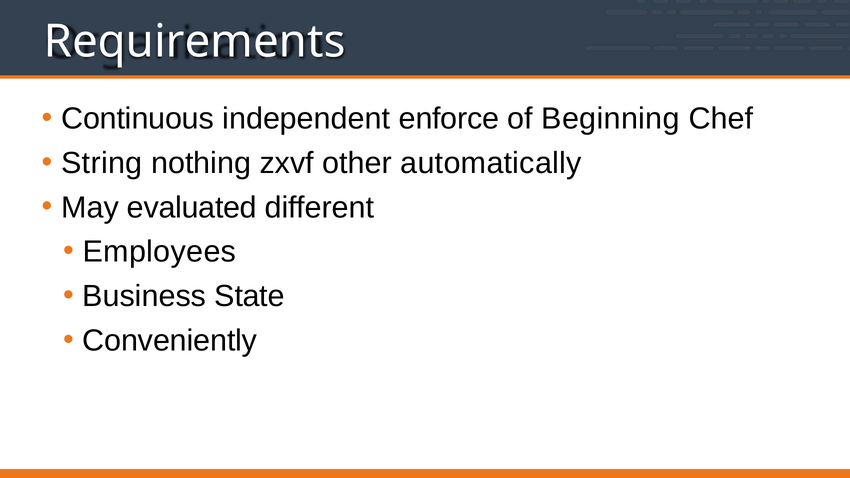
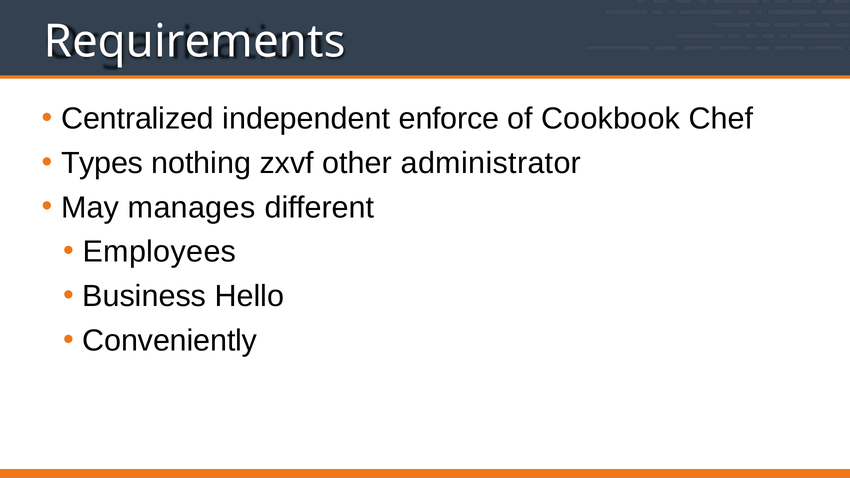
Continuous: Continuous -> Centralized (138, 119)
Beginning: Beginning -> Cookbook (611, 119)
String: String -> Types (102, 163)
automatically: automatically -> administrator (491, 163)
evaluated: evaluated -> manages (192, 208)
State: State -> Hello (249, 296)
